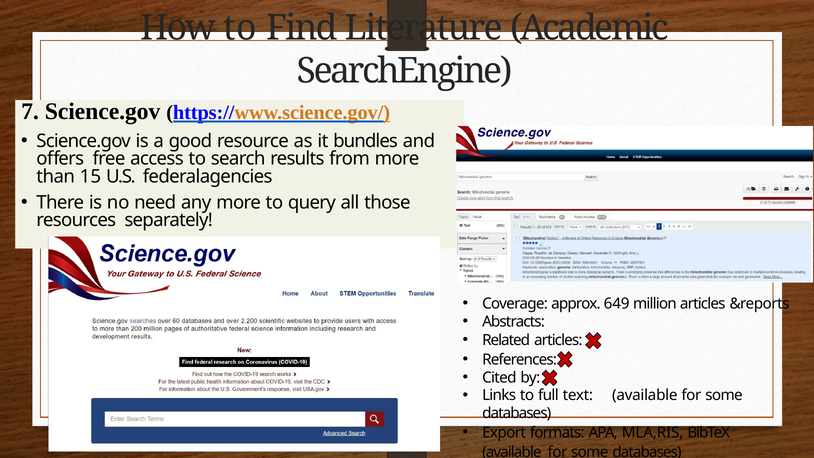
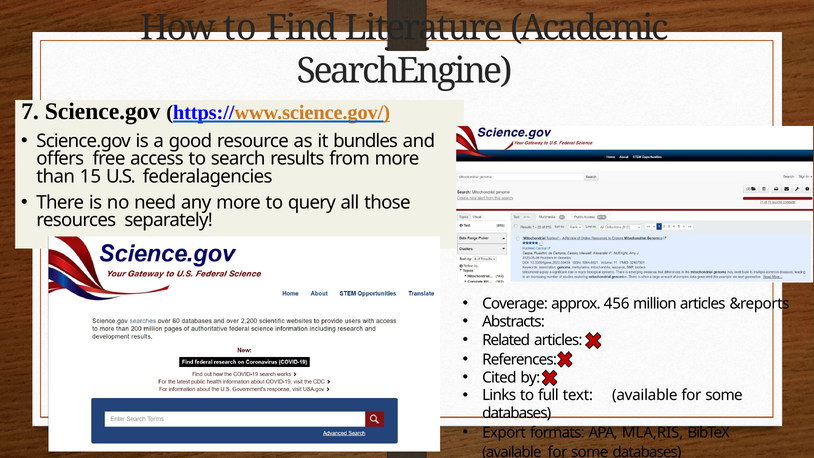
649: 649 -> 456 (617, 303)
